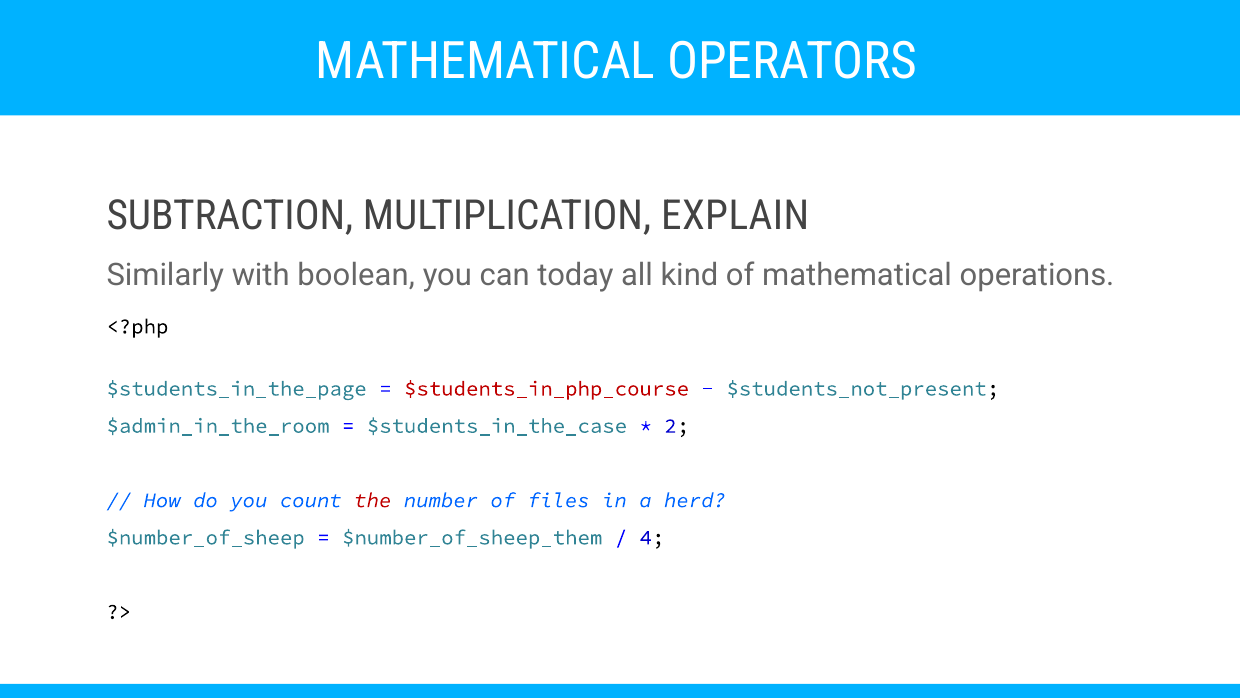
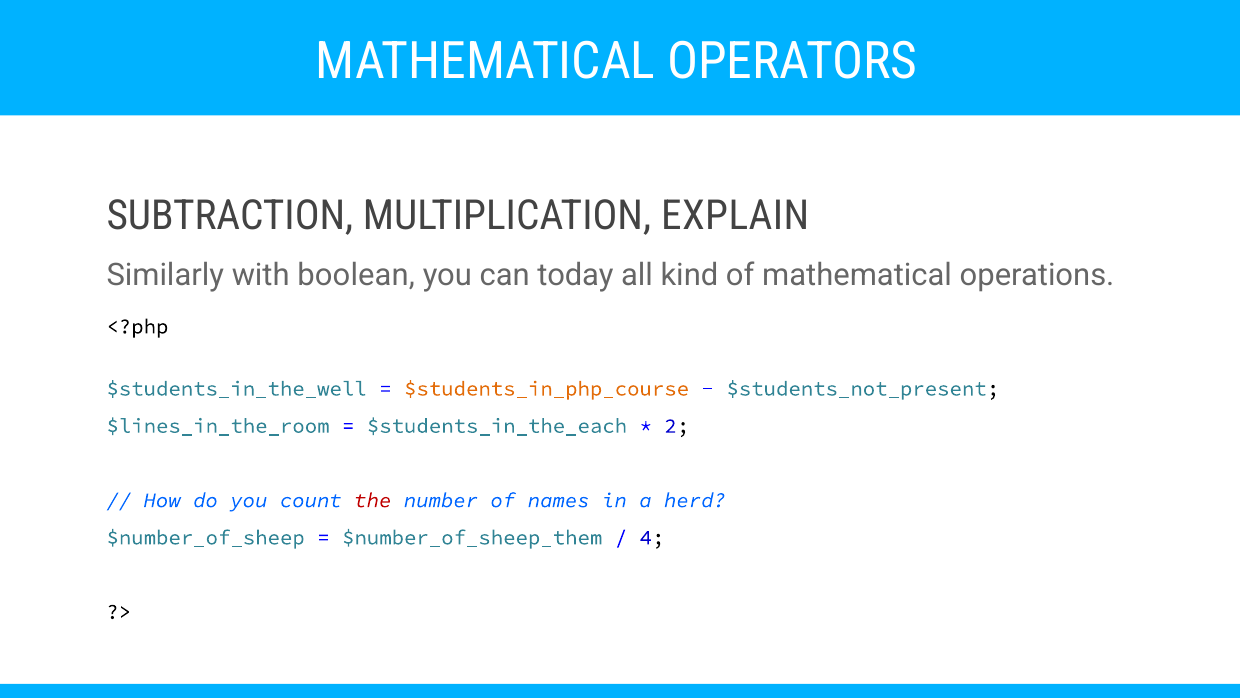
$students_in_the_page: $students_in_the_page -> $students_in_the_well (237, 388)
$students_in_php_course colour: red -> orange (547, 388)
$admin_in_the_room: $admin_in_the_room -> $lines_in_the_room (218, 426)
$students_in_the_case: $students_in_the_case -> $students_in_the_each (497, 426)
files: files -> names (559, 500)
